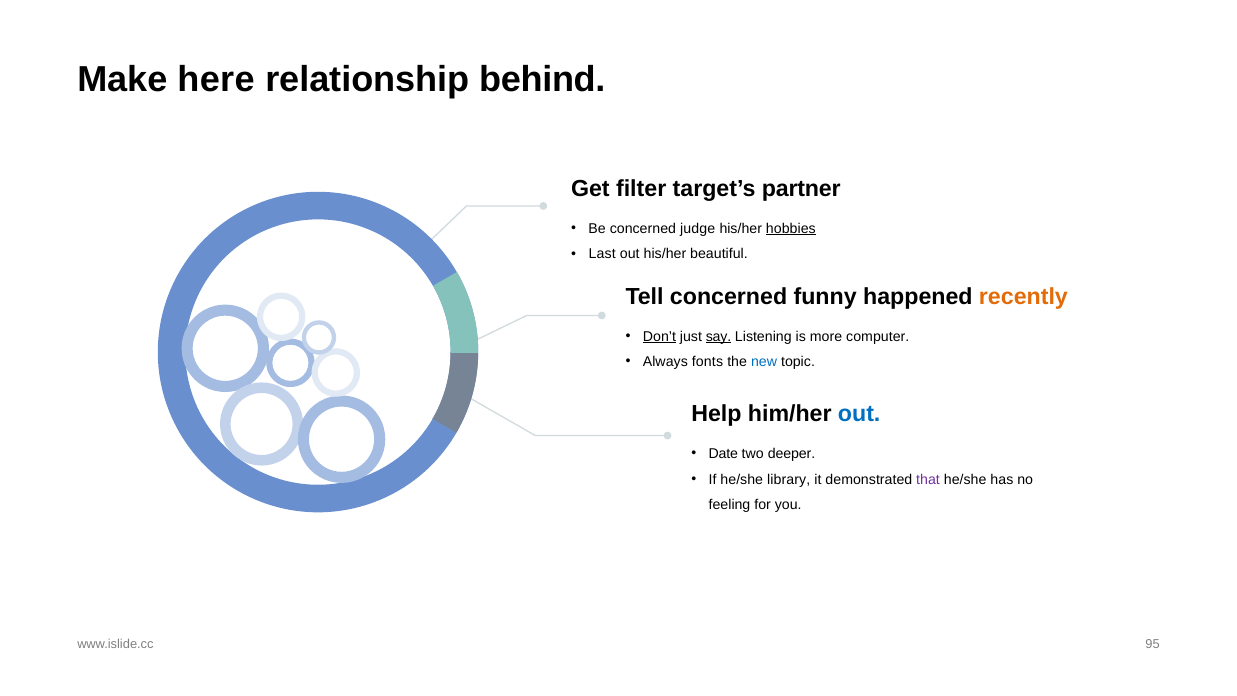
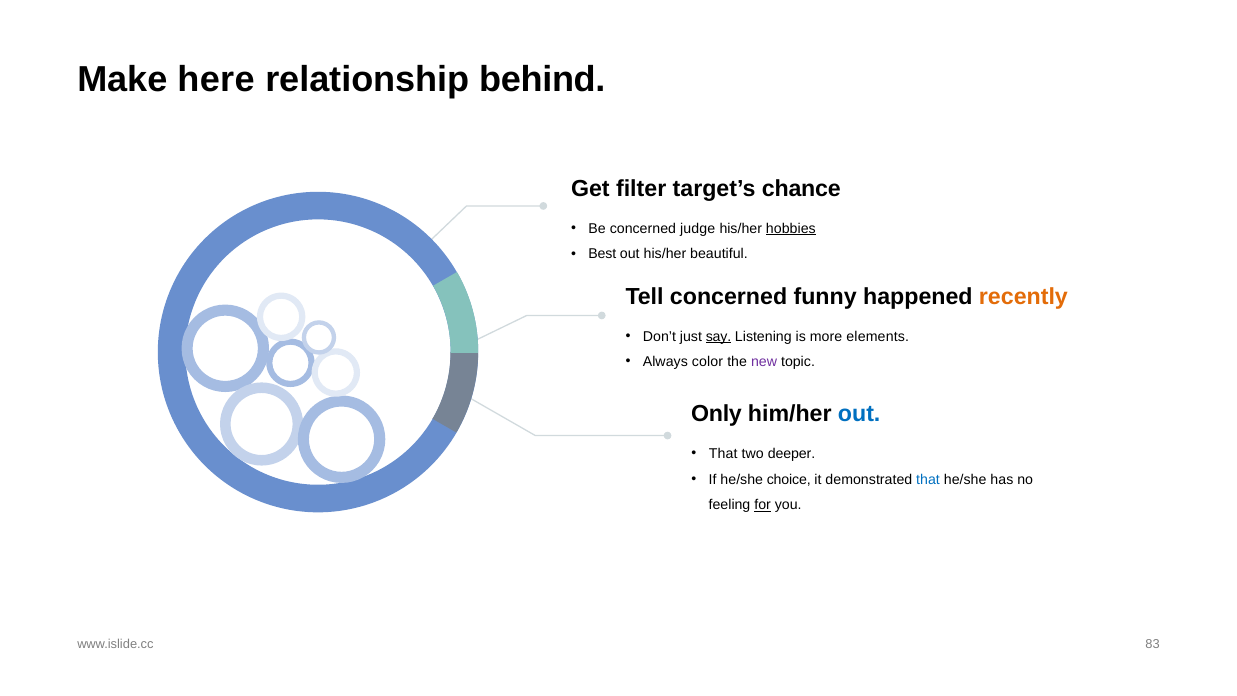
partner: partner -> chance (801, 189)
Last: Last -> Best (602, 254)
Don’t underline: present -> none (659, 336)
computer: computer -> elements (878, 336)
fonts: fonts -> color (708, 362)
new colour: blue -> purple (764, 362)
Help: Help -> Only (716, 414)
Date: Date -> That (723, 454)
library: library -> choice (789, 479)
that colour: purple -> blue (928, 479)
for underline: none -> present (763, 505)
95: 95 -> 83 (1153, 644)
